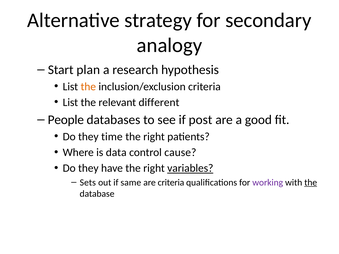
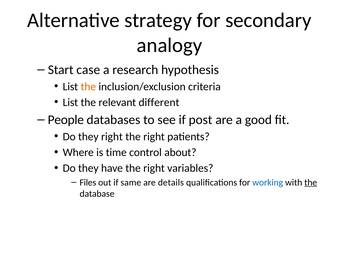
plan: plan -> case (88, 70)
they time: time -> right (112, 137)
data: data -> time (116, 153)
cause: cause -> about (180, 153)
variables underline: present -> none (190, 168)
Sets: Sets -> Files (88, 183)
are criteria: criteria -> details (171, 183)
working colour: purple -> blue (268, 183)
